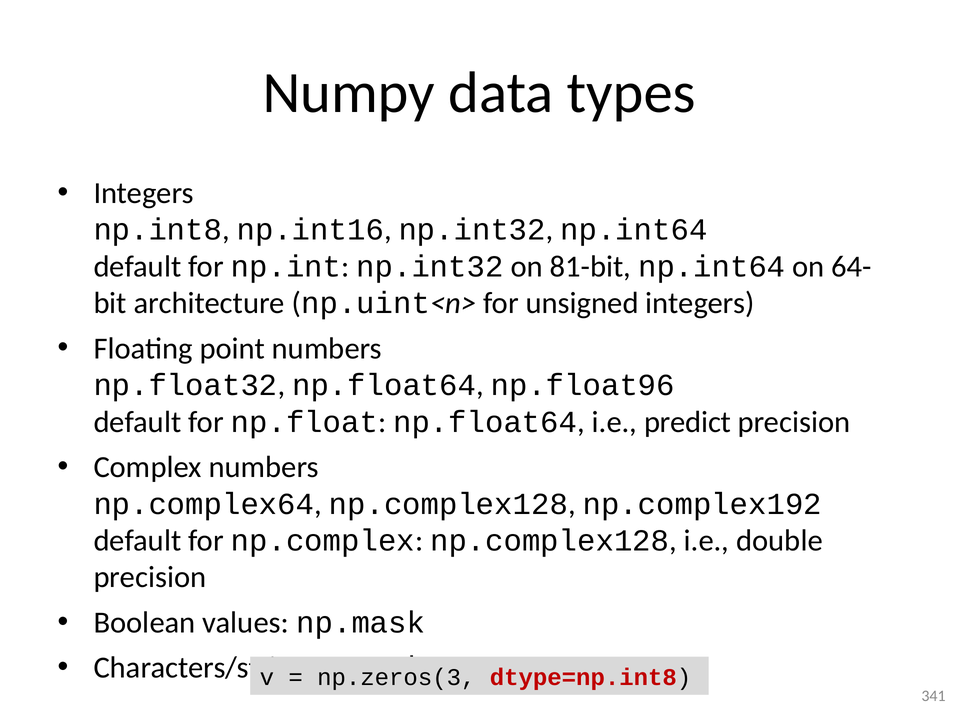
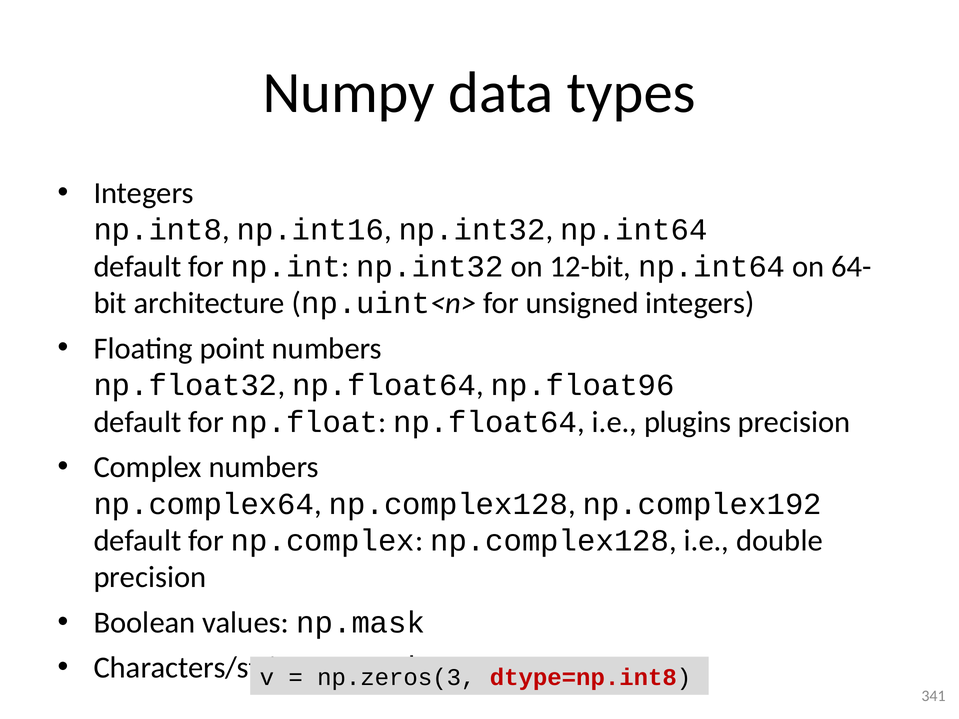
81-bit: 81-bit -> 12-bit (590, 267)
predict: predict -> plugins (688, 422)
